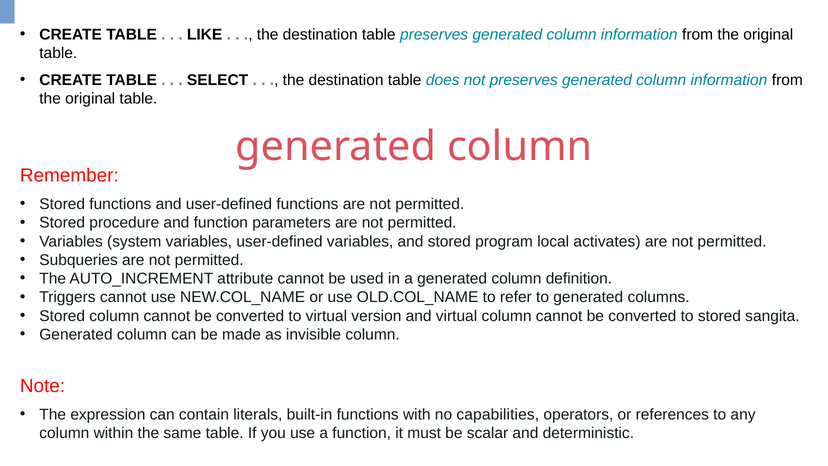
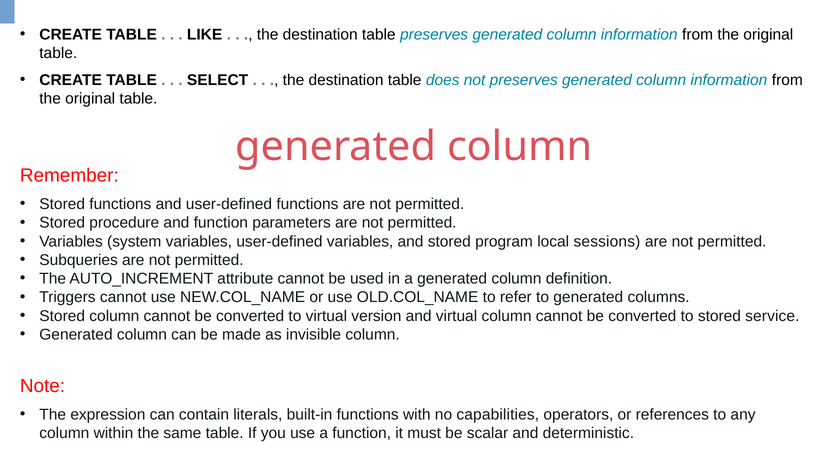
activates: activates -> sessions (607, 241)
sangita: sangita -> service (772, 316)
